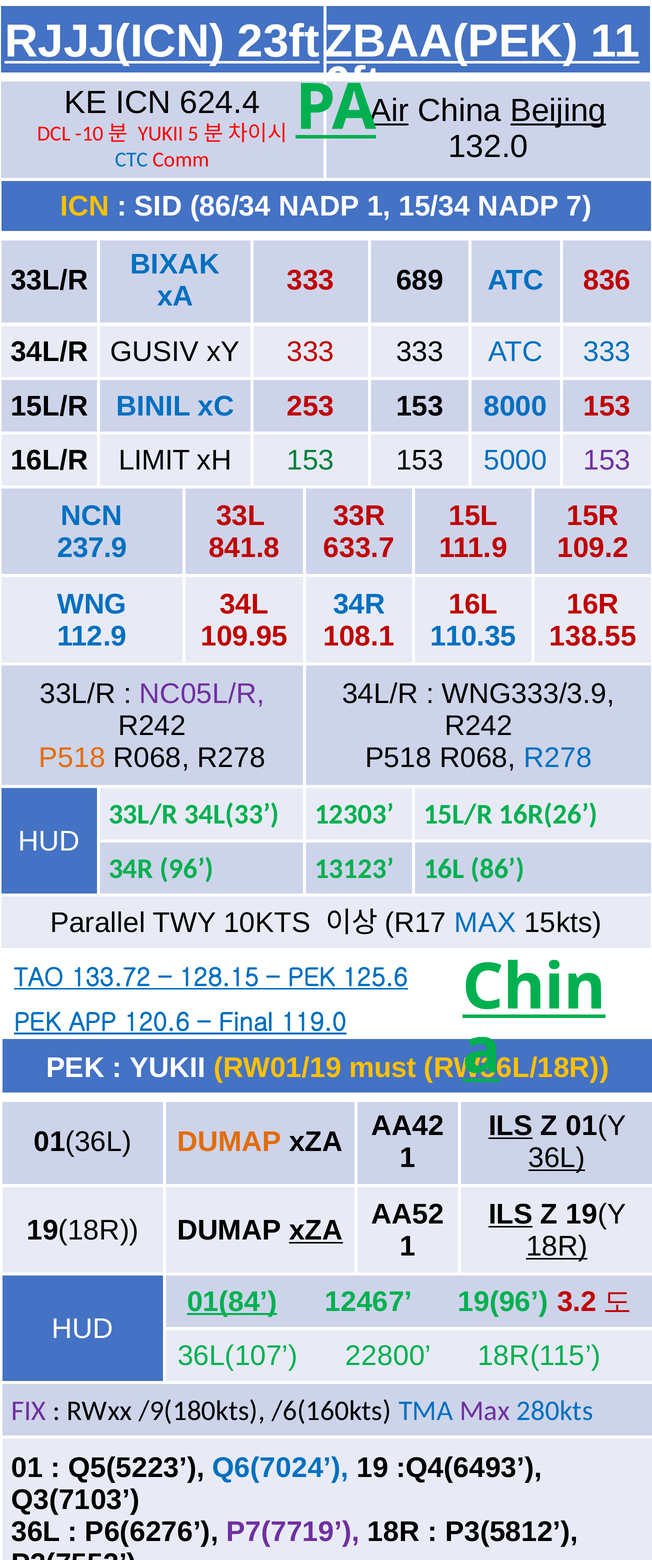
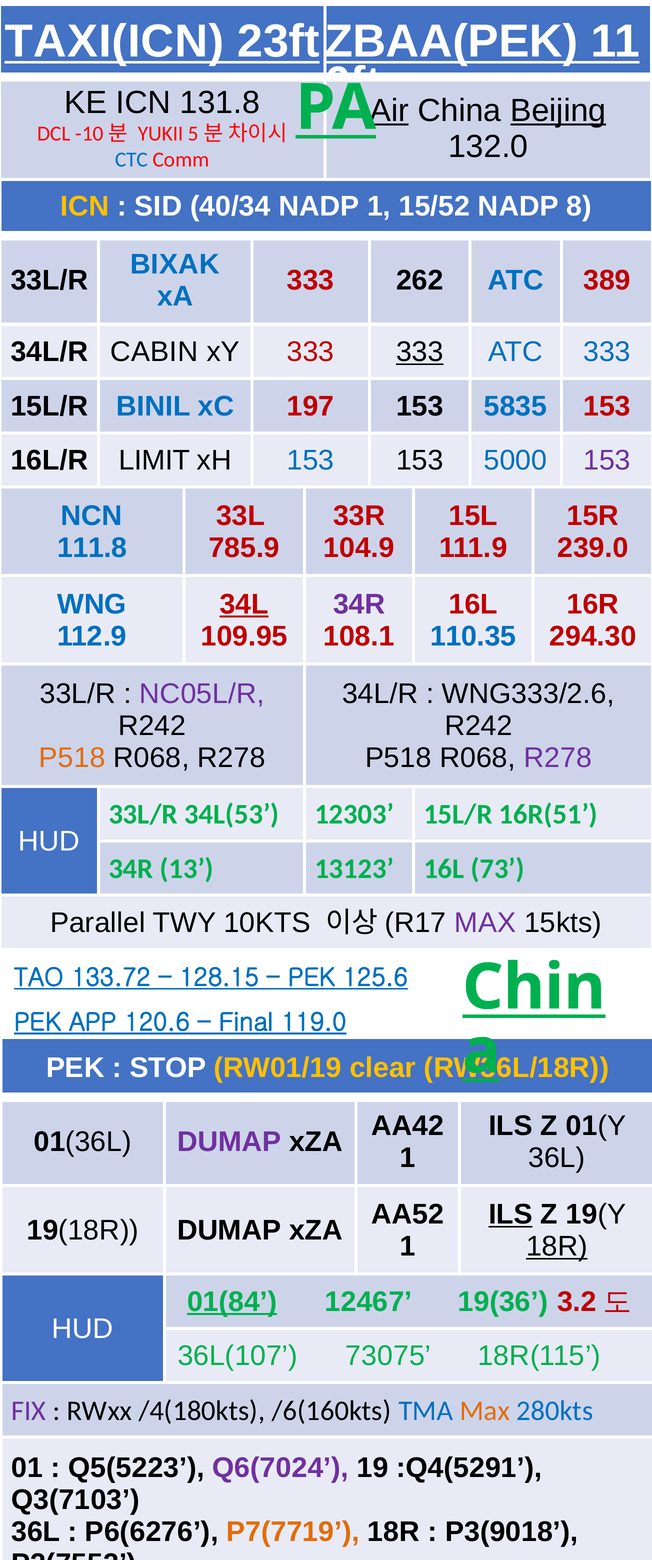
RJJJ(ICN: RJJJ(ICN -> TAXI(ICN (114, 42)
624.4: 624.4 -> 131.8 (220, 103)
86/34: 86/34 -> 40/34 (230, 207)
15/34: 15/34 -> 15/52 (434, 207)
7: 7 -> 8 (579, 207)
689: 689 -> 262 (420, 281)
836: 836 -> 389 (607, 281)
GUSIV: GUSIV -> CABIN (154, 352)
333 underline: none -> present (420, 352)
253: 253 -> 197 (311, 406)
8000: 8000 -> 5835 (515, 406)
153 colour: green -> blue (311, 461)
237.9: 237.9 -> 111.8 (92, 548)
841.8: 841.8 -> 785.9 (244, 548)
633.7: 633.7 -> 104.9 (359, 548)
109.2: 109.2 -> 239.0 (593, 548)
34L underline: none -> present (244, 604)
34R colour: blue -> purple (359, 604)
138.55: 138.55 -> 294.30 (593, 636)
WNG333/3.9: WNG333/3.9 -> WNG333/2.6 (528, 694)
R278 colour: blue -> purple (558, 758)
34L(33: 34L(33 -> 34L(53 (232, 814)
16R(26: 16R(26 -> 16R(51 (548, 814)
96: 96 -> 13 (187, 869)
86: 86 -> 73 (498, 869)
MAX colour: blue -> purple (485, 923)
YUKII: YUKII -> STOP (168, 1068)
must: must -> clear (383, 1068)
ILS underline: present -> none (511, 1126)
DUMAP colour: orange -> purple (229, 1142)
36L underline: present -> none (557, 1158)
xZA underline: present -> none (316, 1230)
19(96: 19(96 -> 19(36 (503, 1302)
22800: 22800 -> 73075 (388, 1356)
/9(180kts: /9(180kts -> /4(180kts (202, 1411)
Max colour: purple -> orange (485, 1411)
Q6(7024 colour: blue -> purple (281, 1468)
:Q4(6493: :Q4(6493 -> :Q4(5291 (469, 1468)
P7(7719 colour: purple -> orange (293, 1532)
P3(5812: P3(5812 -> P3(9018 (512, 1532)
